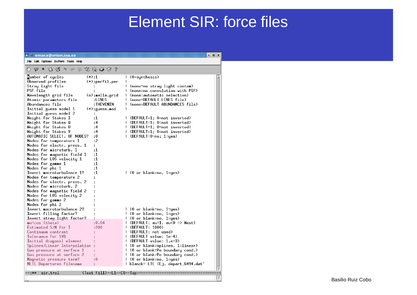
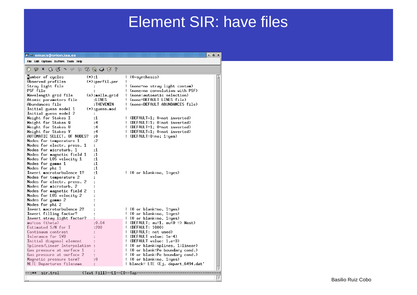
force: force -> have (240, 22)
